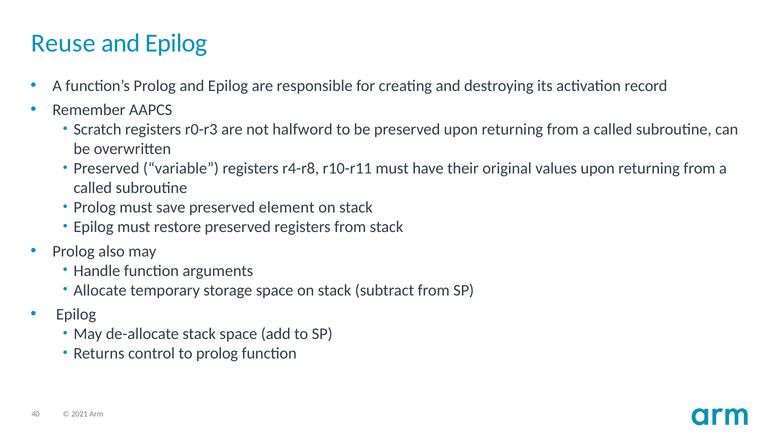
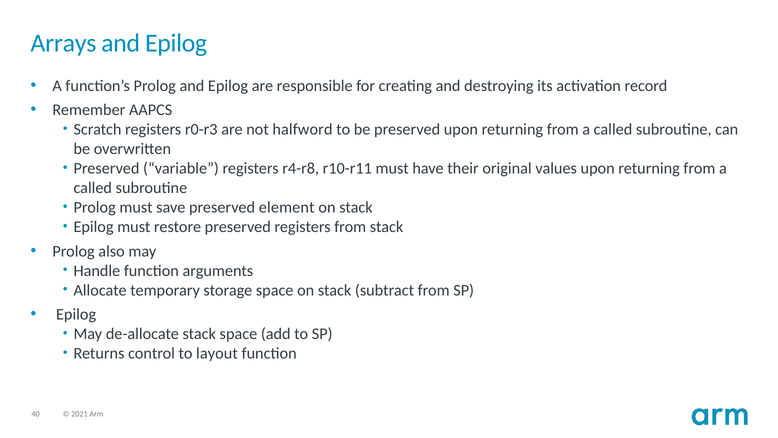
Reuse: Reuse -> Arrays (63, 43)
to prolog: prolog -> layout (217, 353)
